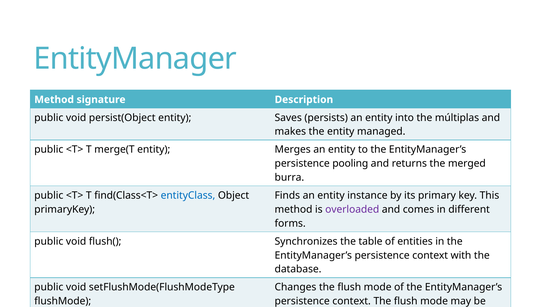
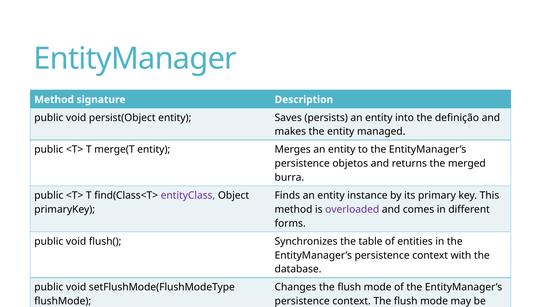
múltiplas: múltiplas -> definição (457, 117)
pooling: pooling -> objetos (350, 163)
entityClass colour: blue -> purple (188, 195)
